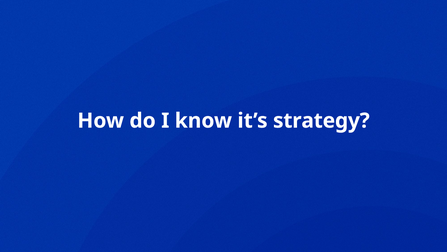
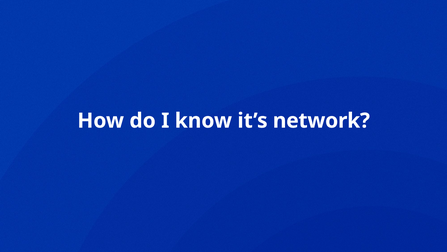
strategy: strategy -> network (321, 120)
